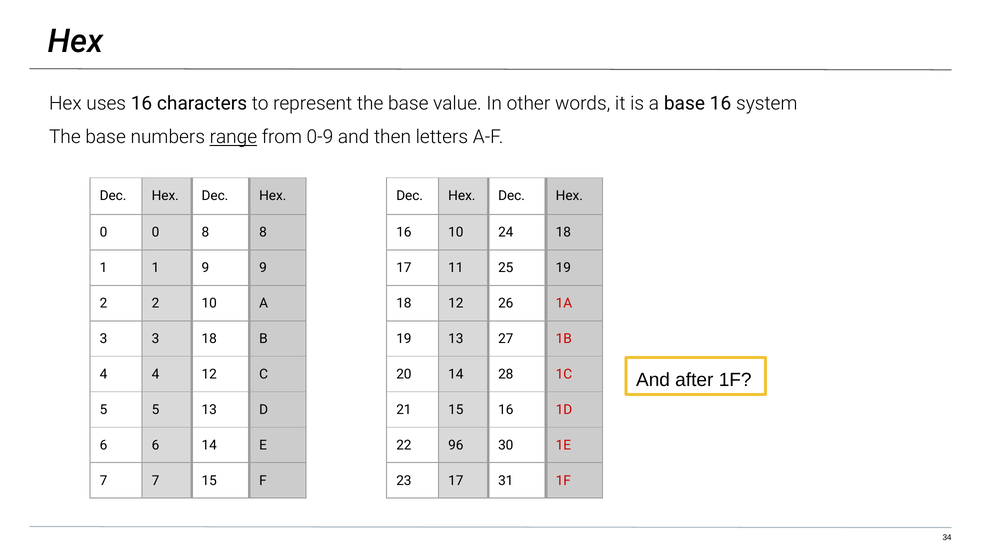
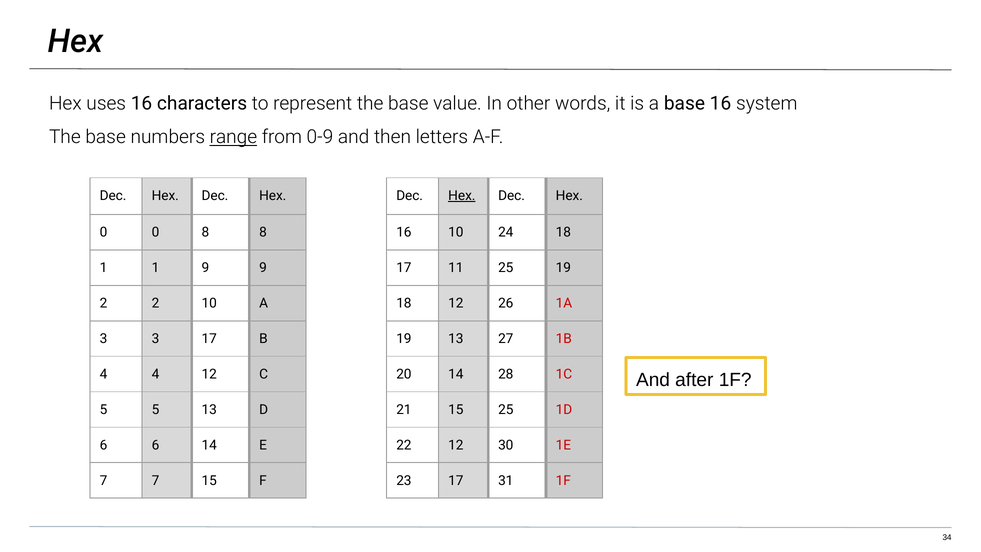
Hex underline: none -> present (462, 196)
3 18: 18 -> 17 (209, 339)
15 16: 16 -> 25 (506, 409)
22 96: 96 -> 12 (456, 445)
